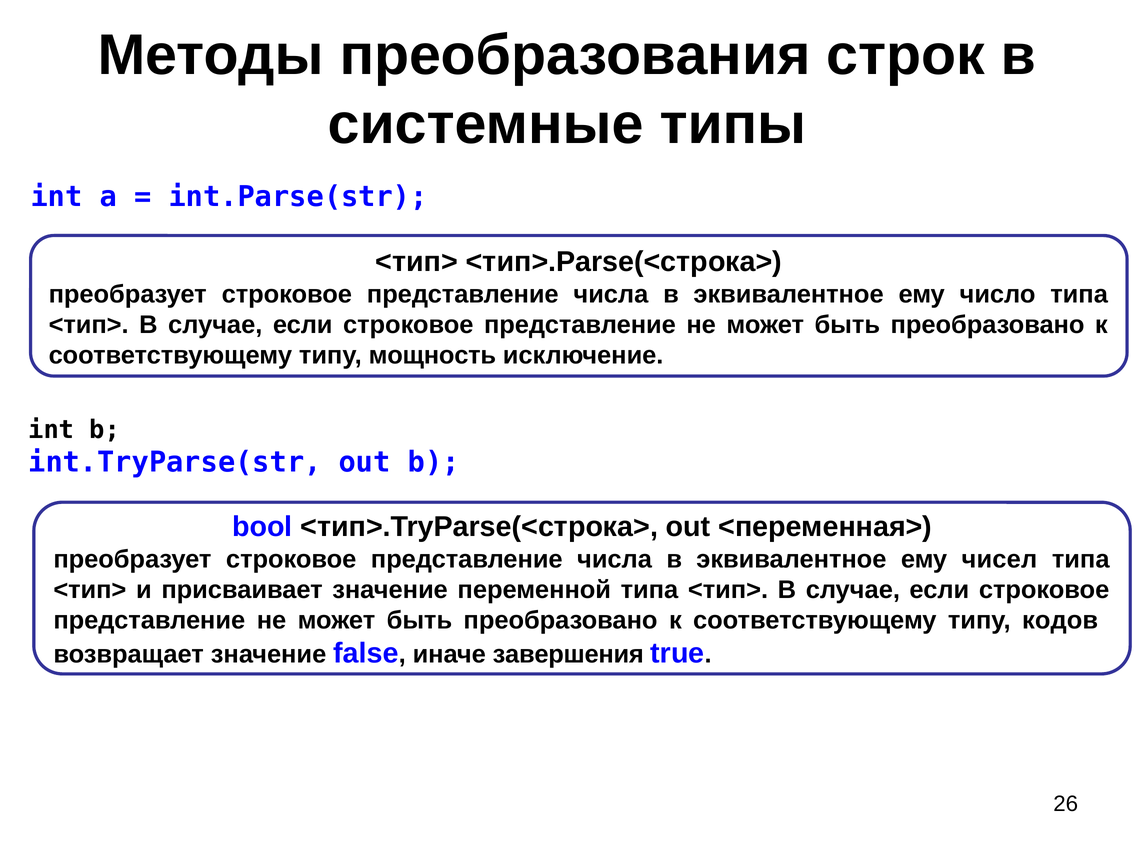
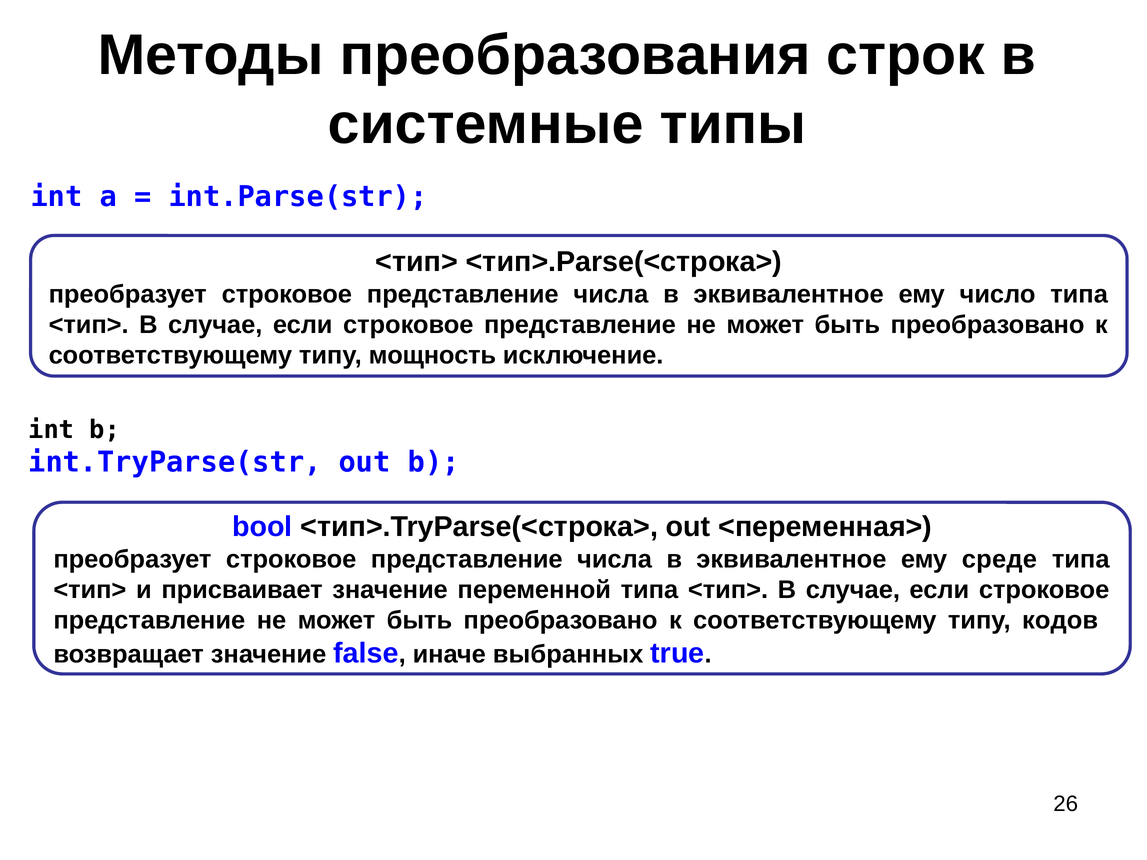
чисел: чисел -> среде (999, 559)
завершения: завершения -> выбранных (568, 654)
